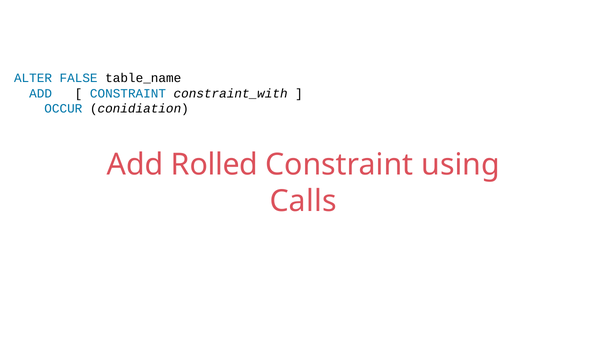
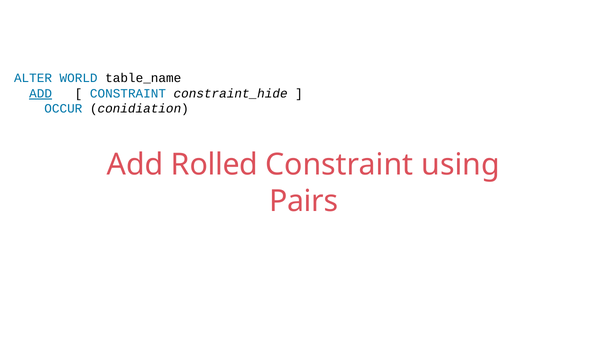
FALSE: FALSE -> WORLD (79, 78)
ADD underline: none -> present (41, 93)
constraint_with: constraint_with -> constraint_hide (231, 93)
Calls: Calls -> Pairs (304, 201)
